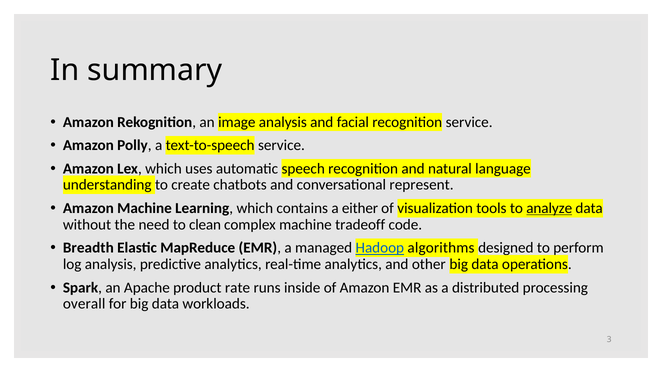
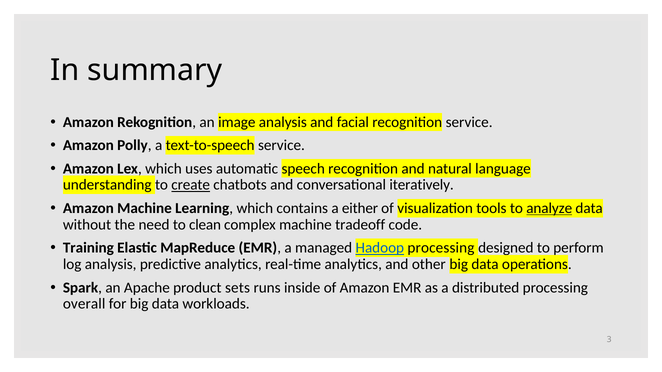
create underline: none -> present (191, 185)
represent: represent -> iteratively (422, 185)
Breadth: Breadth -> Training (88, 248)
Hadoop algorithms: algorithms -> processing (441, 248)
rate: rate -> sets (237, 288)
